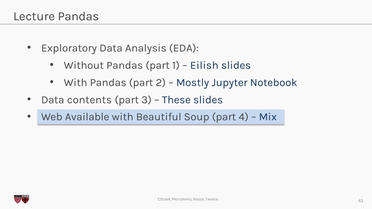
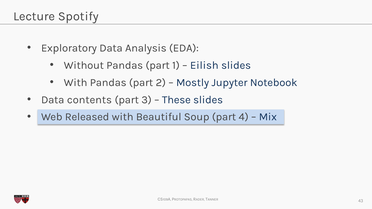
Lecture Pandas: Pandas -> Spotify (78, 16)
Available: Available -> Released (87, 117)
